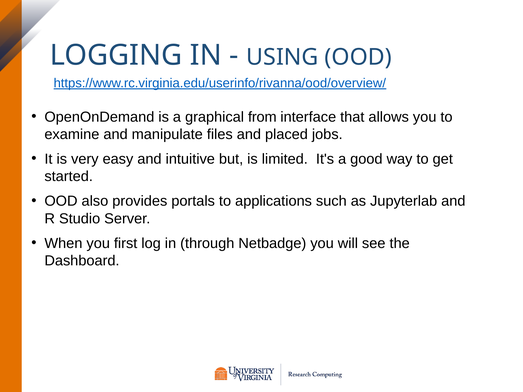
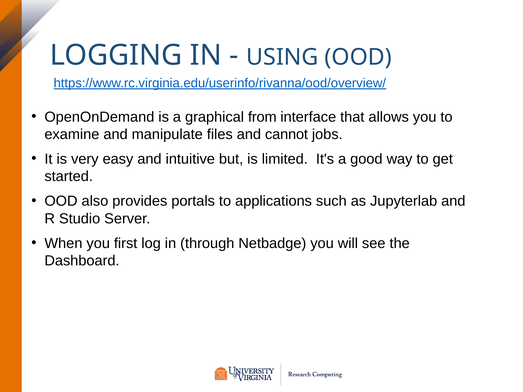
placed: placed -> cannot (287, 134)
